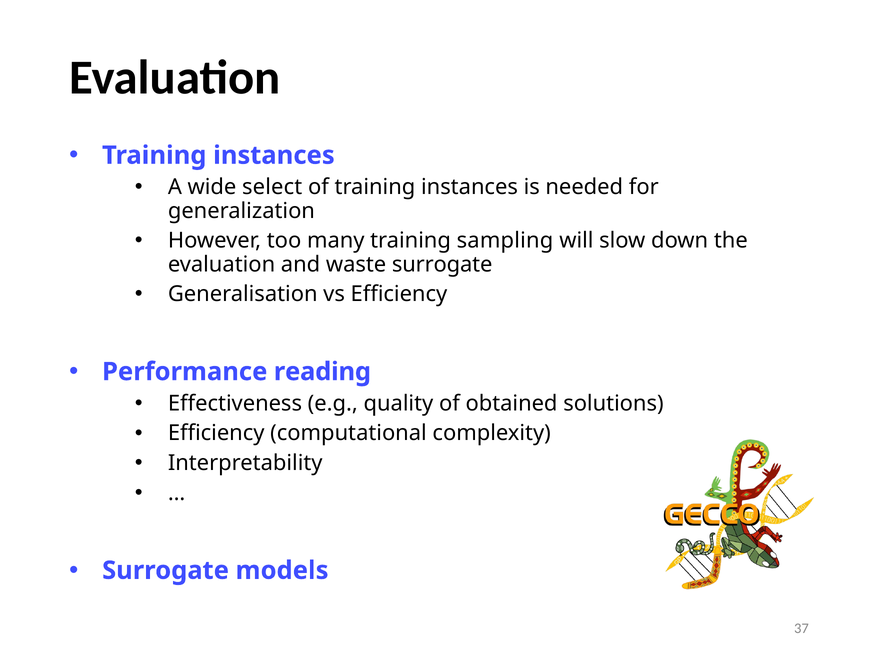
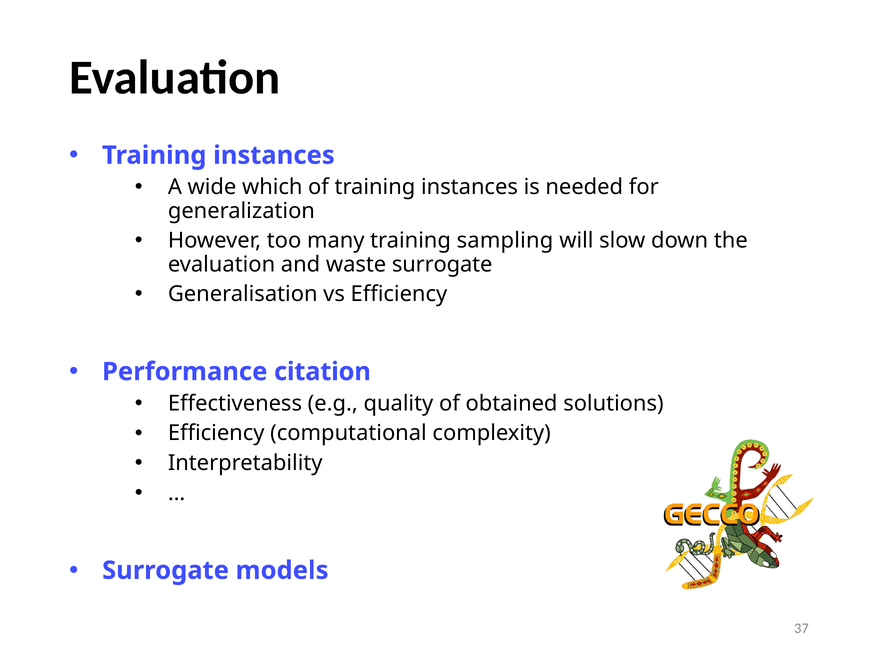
select: select -> which (272, 187)
reading: reading -> citation (322, 372)
